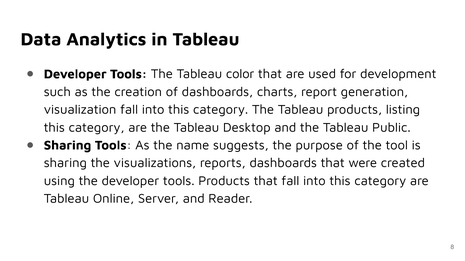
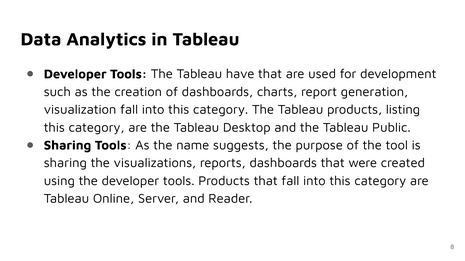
color: color -> have (240, 74)
